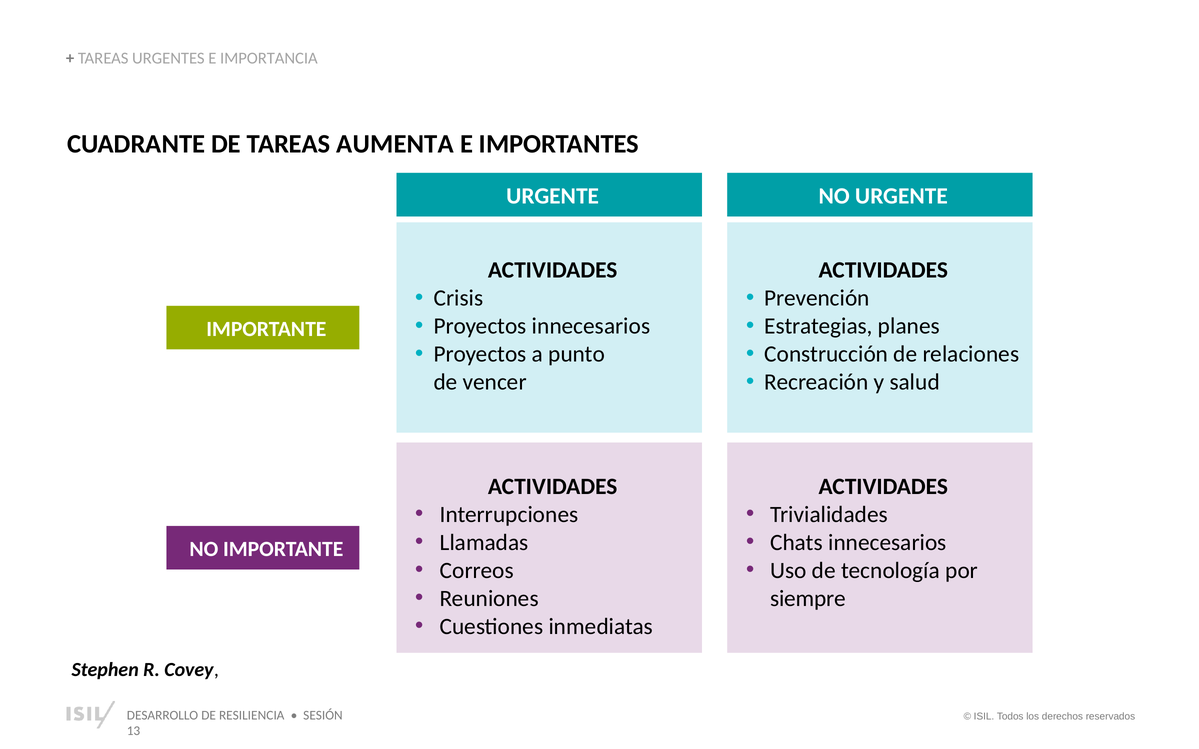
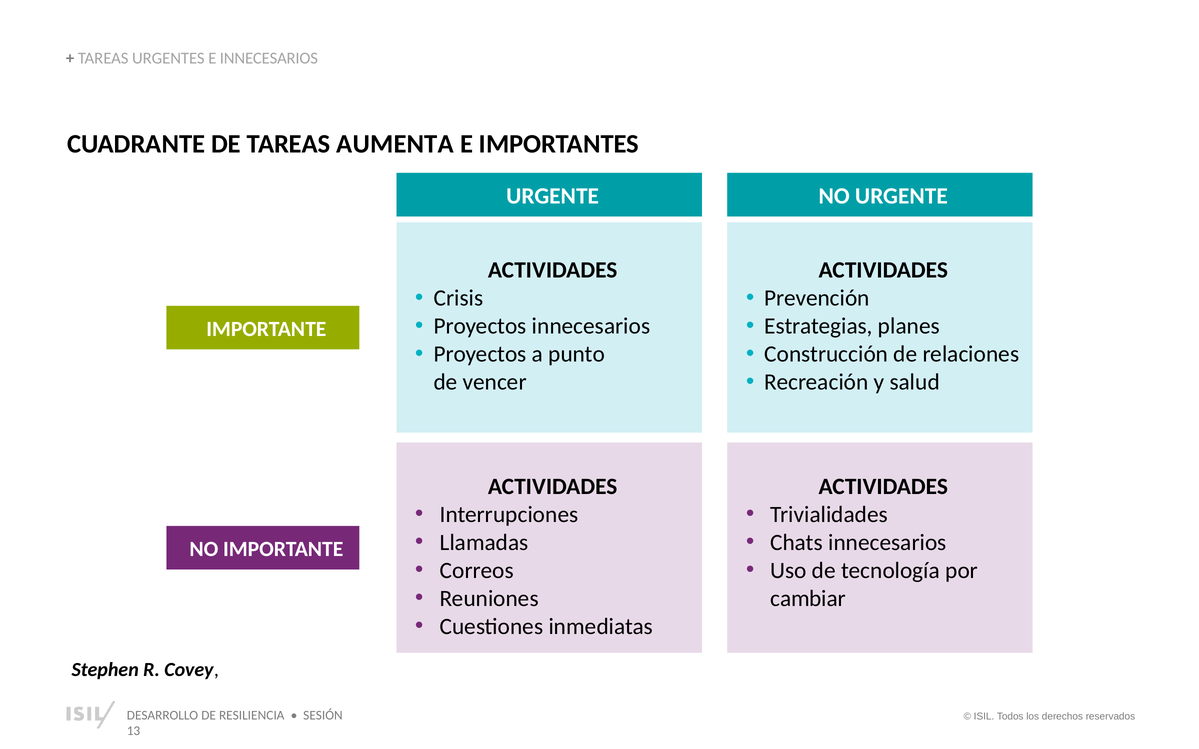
E IMPORTANCIA: IMPORTANCIA -> INNECESARIOS (269, 58)
siempre: siempre -> cambiar (808, 599)
